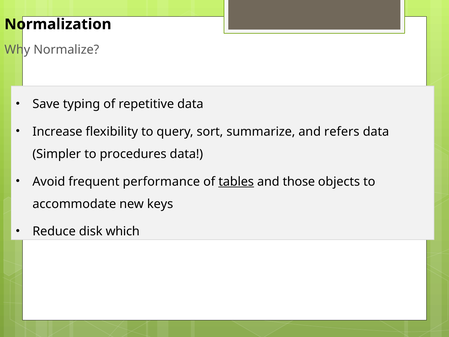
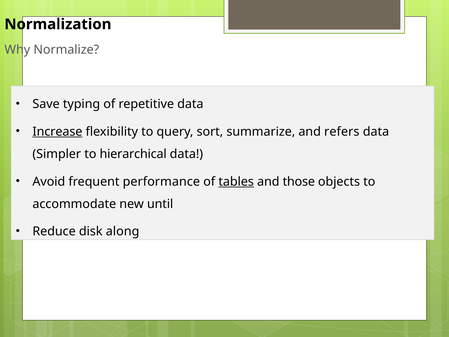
Increase underline: none -> present (57, 132)
procedures: procedures -> hierarchical (133, 154)
keys: keys -> until (160, 204)
which: which -> along (123, 231)
